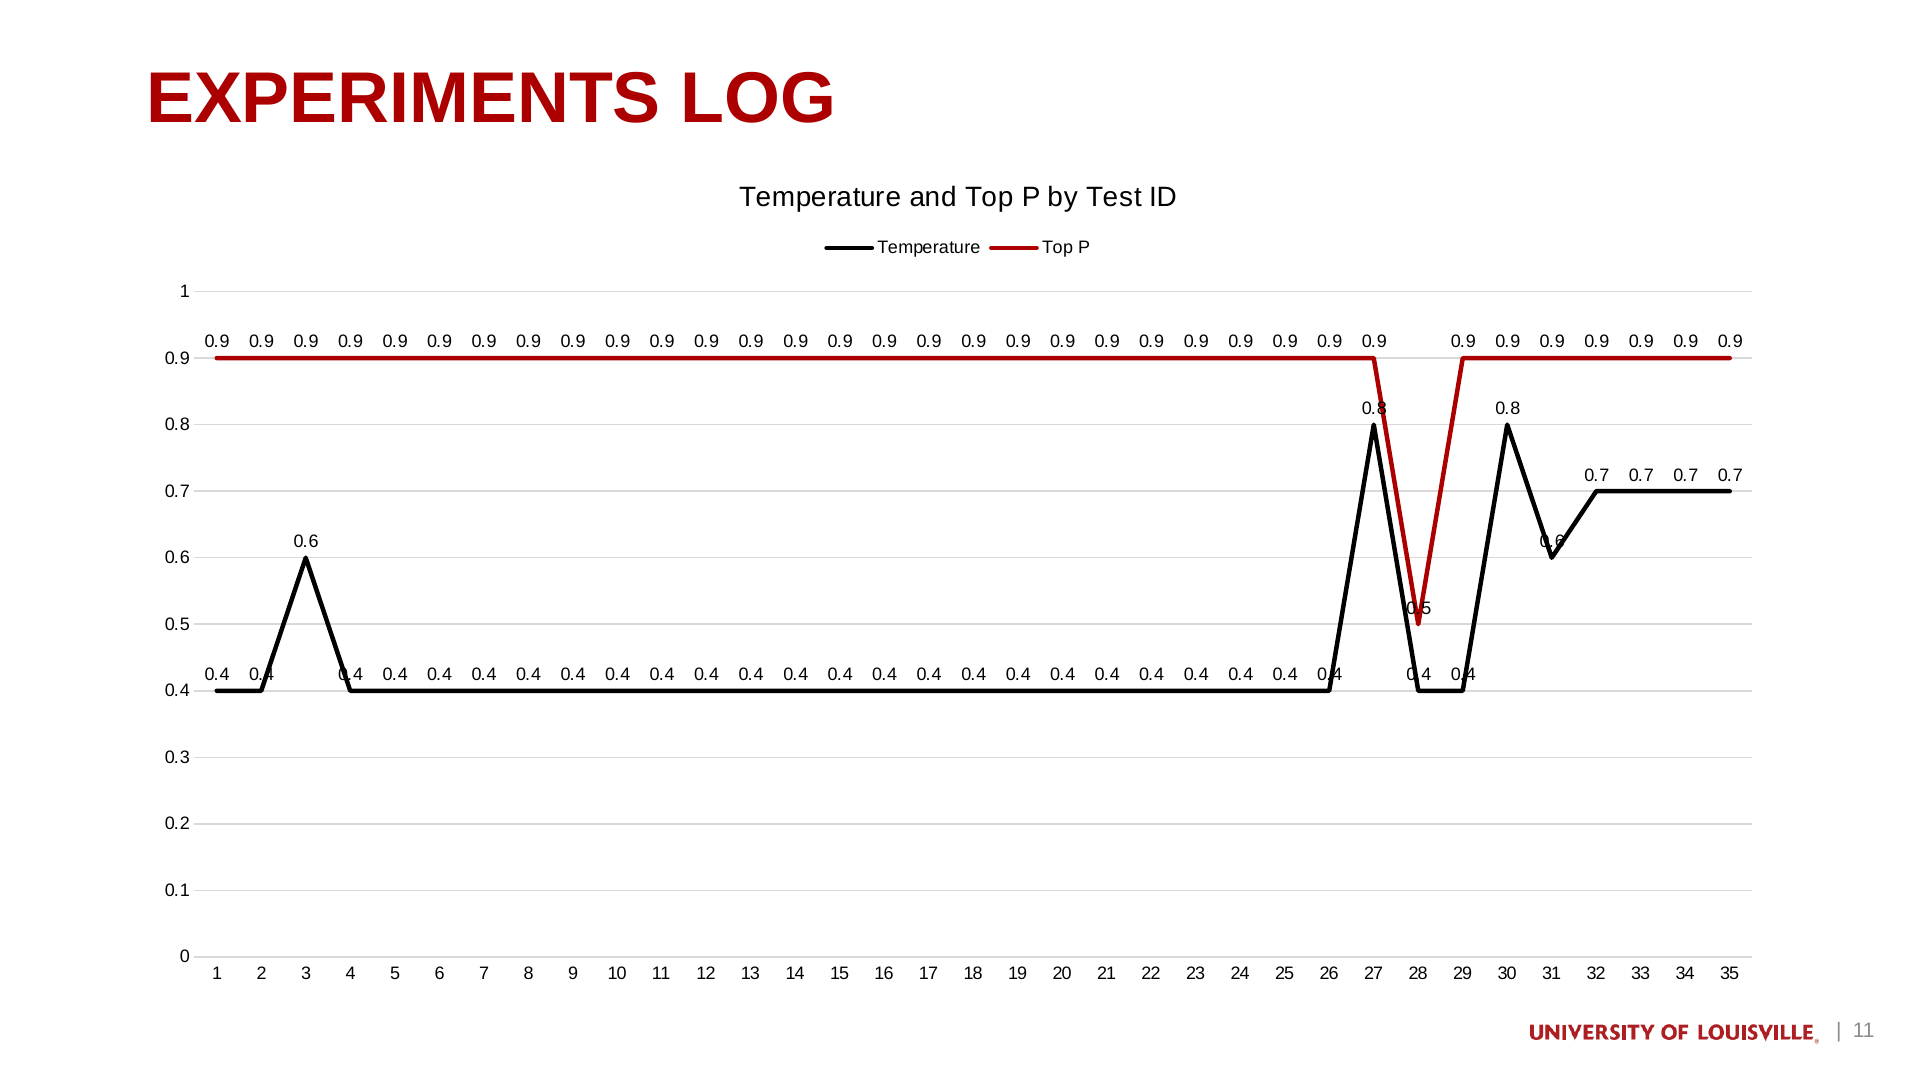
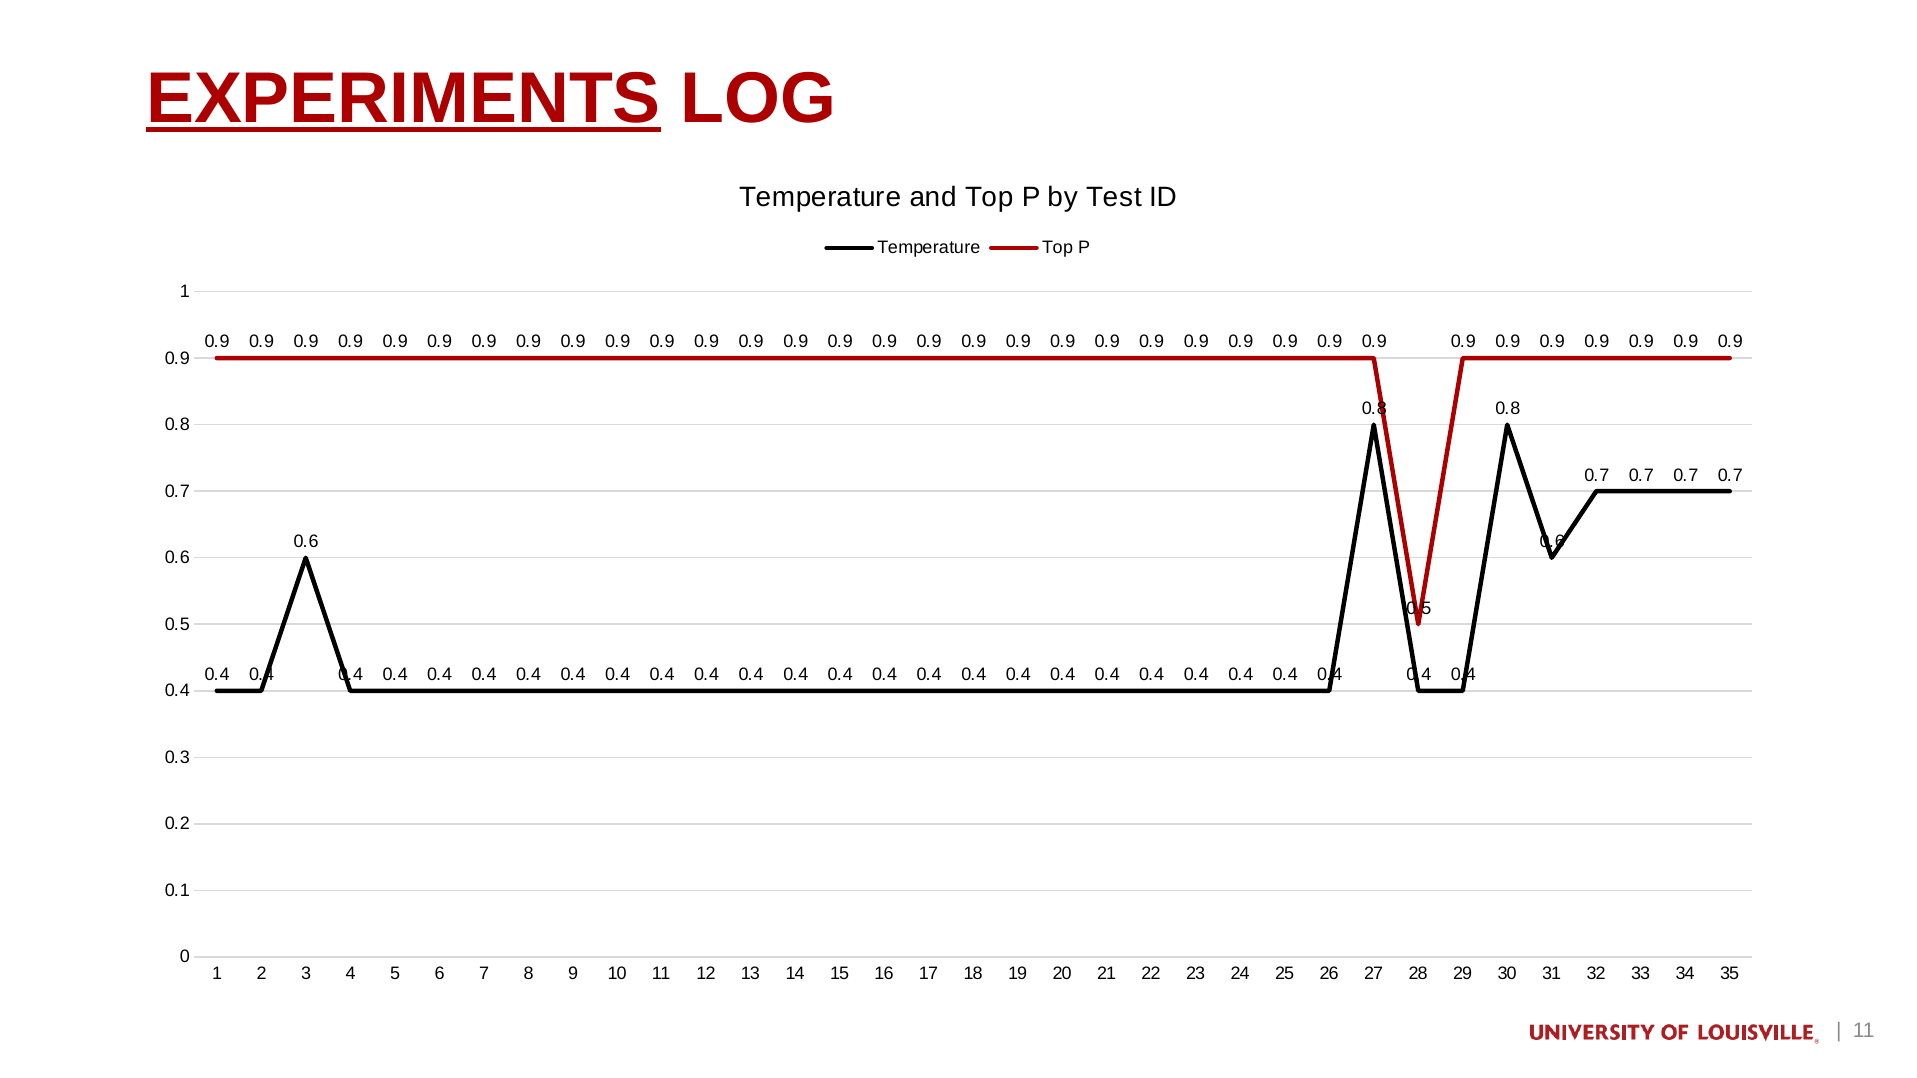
EXPERIMENTS underline: none -> present (404, 99)
